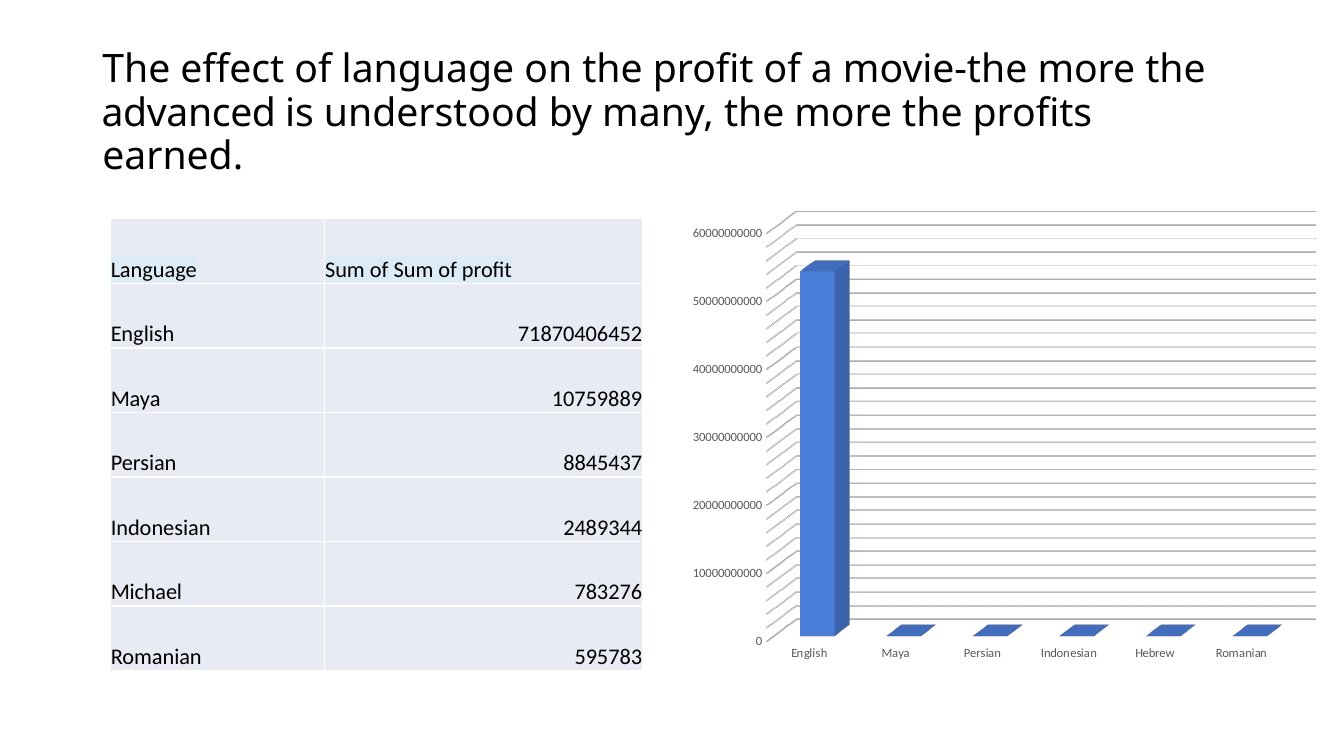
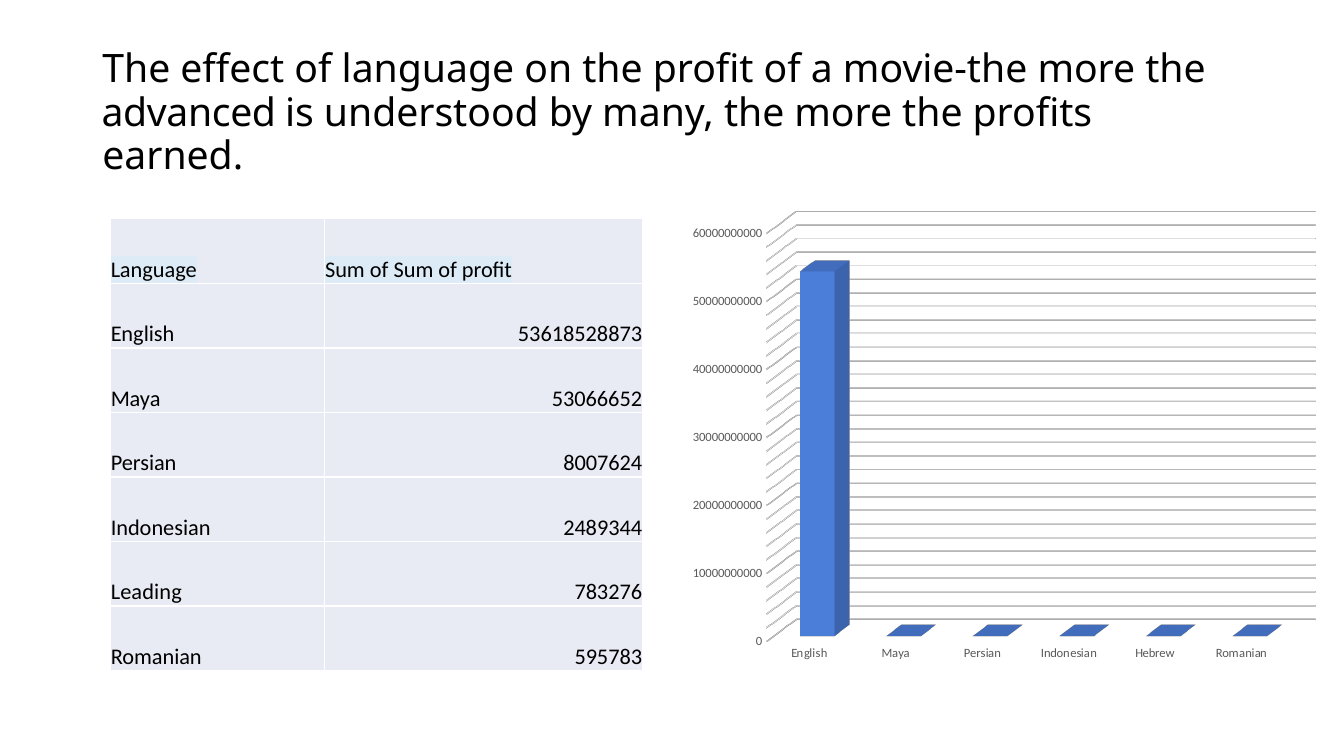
71870406452: 71870406452 -> 53618528873 (580, 335)
10759889: 10759889 -> 53066652 (597, 399)
8845437: 8845437 -> 8007624 (603, 464)
Michael: Michael -> Leading (146, 593)
